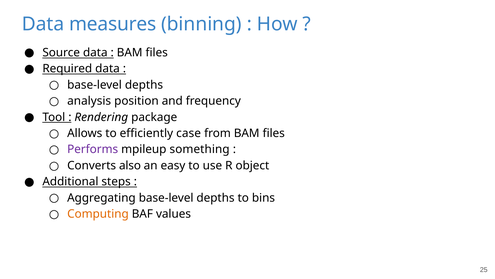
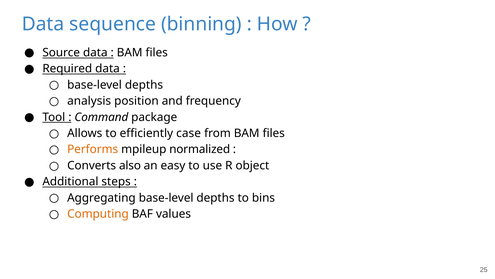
measures: measures -> sequence (113, 24)
Rendering: Rendering -> Command (101, 117)
Performs colour: purple -> orange (93, 149)
something: something -> normalized (200, 149)
